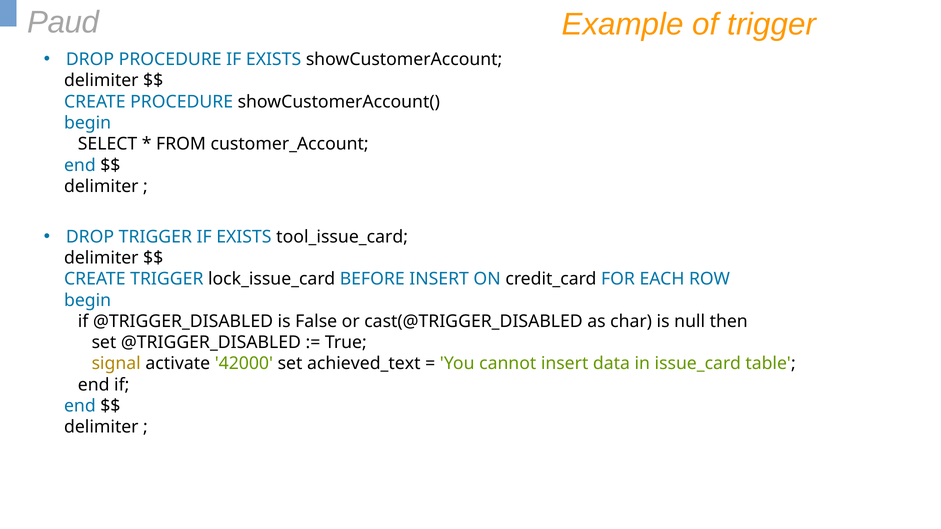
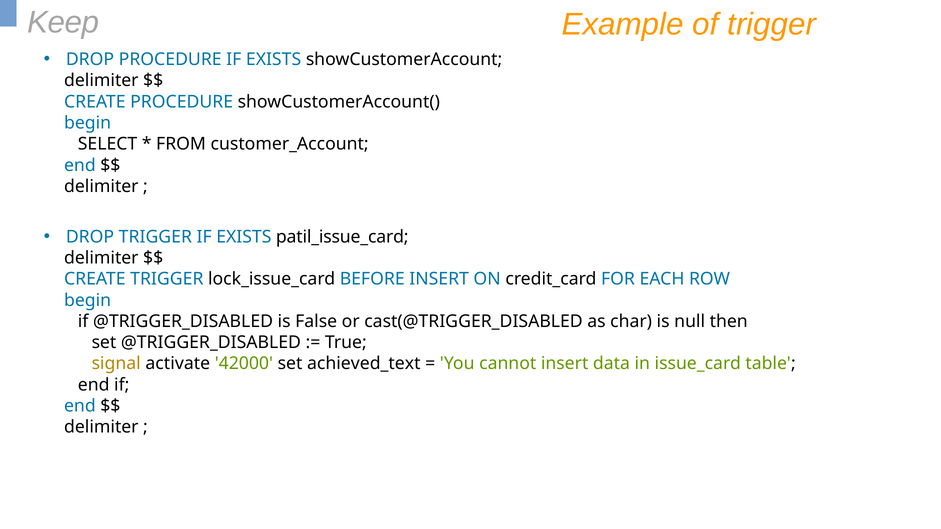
Paud: Paud -> Keep (63, 22)
tool_issue_card: tool_issue_card -> patil_issue_card (342, 237)
